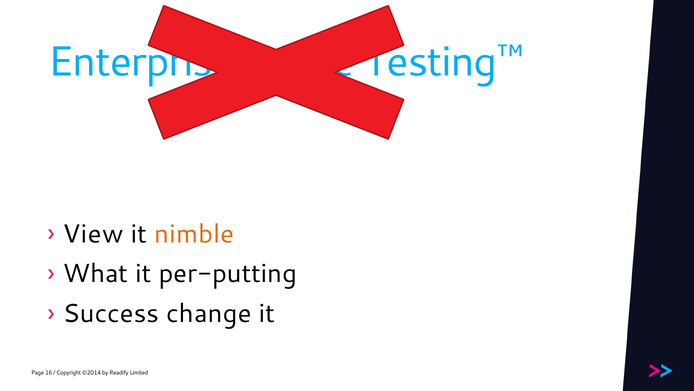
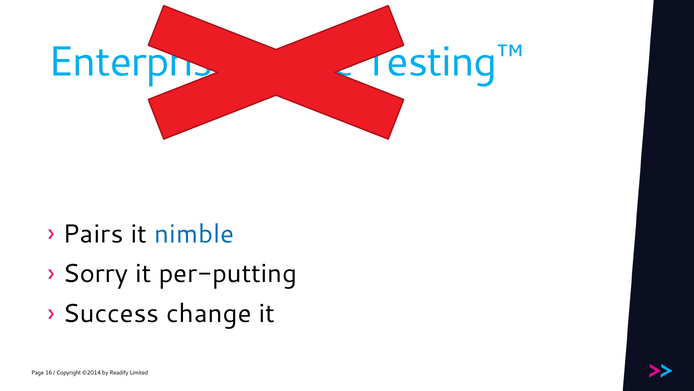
View: View -> Pairs (93, 234)
nimble colour: orange -> blue (194, 234)
What: What -> Sorry (96, 274)
